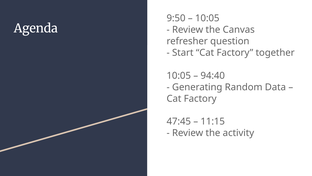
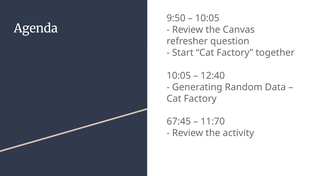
94:40: 94:40 -> 12:40 (213, 75)
47:45: 47:45 -> 67:45 (179, 121)
11:15: 11:15 -> 11:70 (213, 121)
